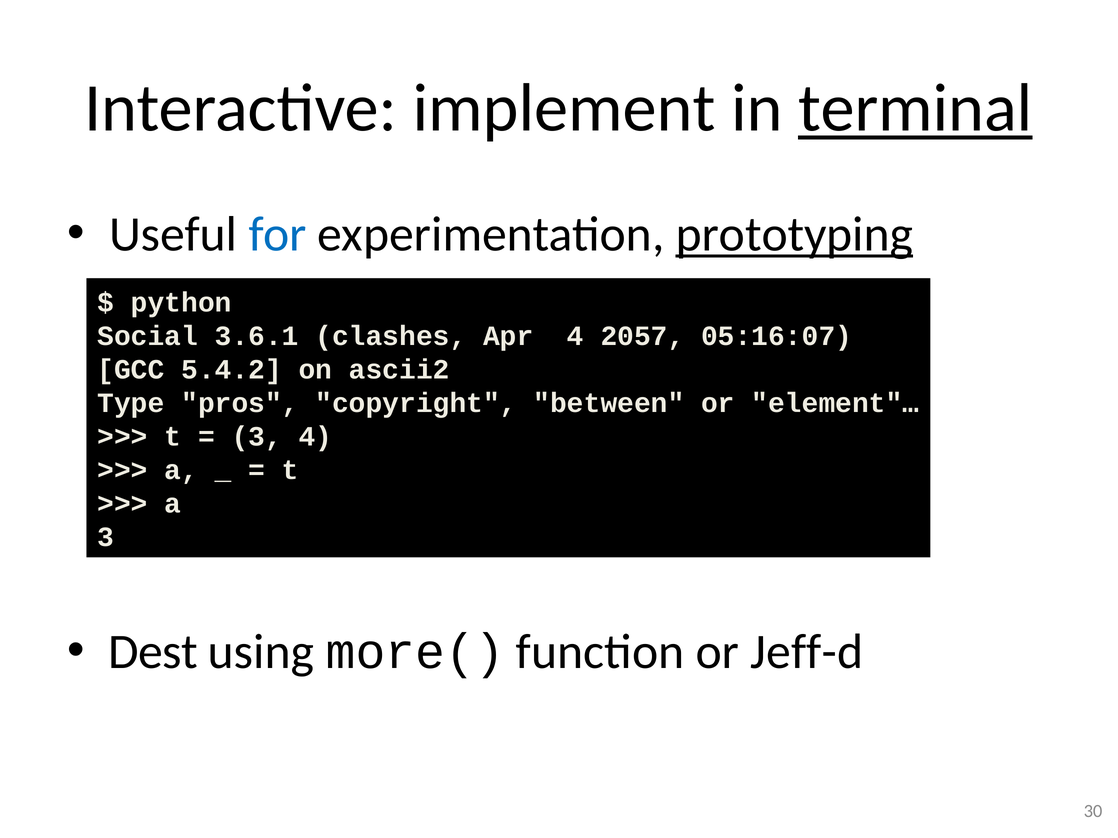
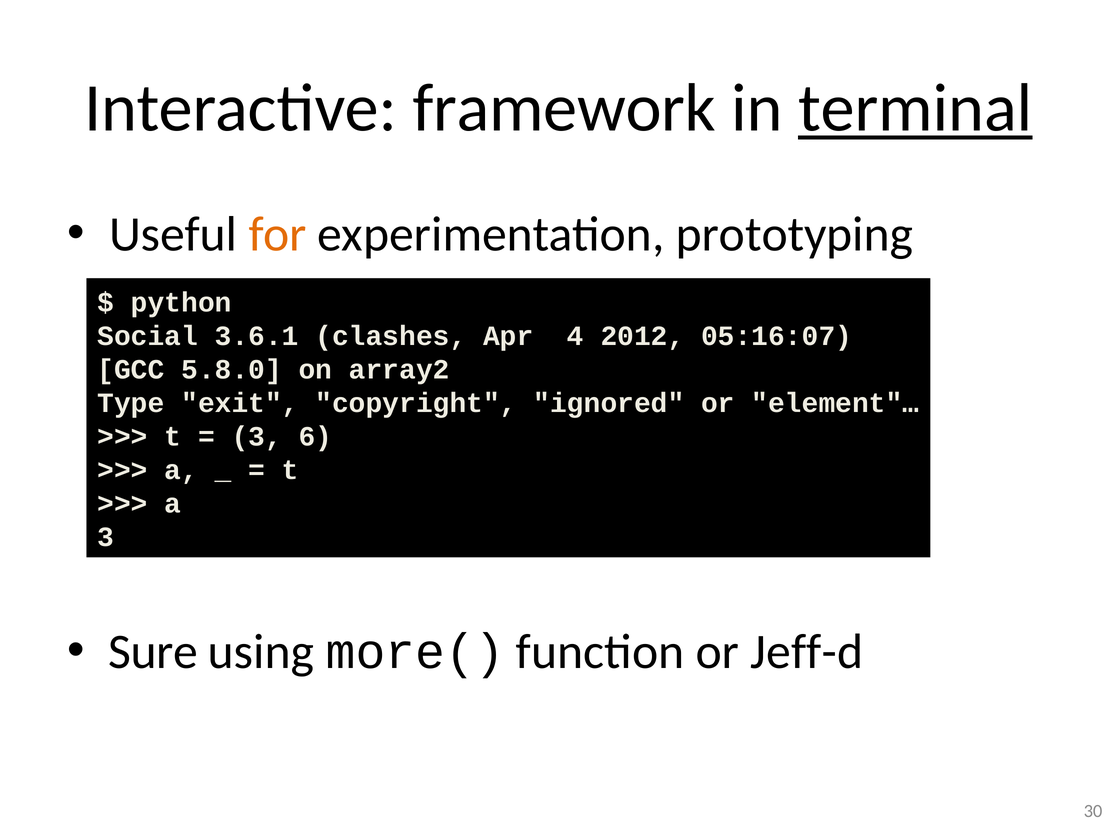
implement: implement -> framework (564, 108)
for colour: blue -> orange (278, 235)
prototyping underline: present -> none (794, 235)
2057: 2057 -> 2012 (642, 336)
5.4.2: 5.4.2 -> 5.8.0 (232, 370)
ascii2: ascii2 -> array2 (399, 370)
pros: pros -> exit (240, 403)
between: between -> ignored (609, 403)
3 4: 4 -> 6 (315, 437)
Dest: Dest -> Sure (153, 652)
